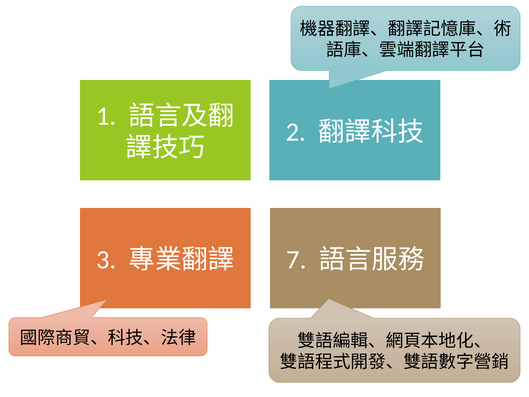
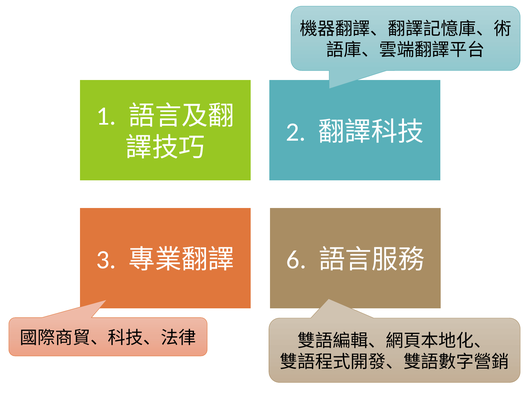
7: 7 -> 6 (296, 260)
